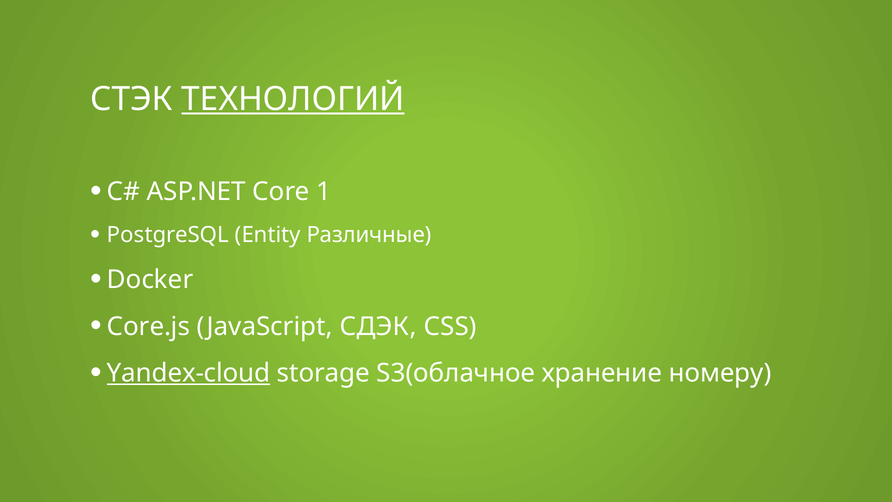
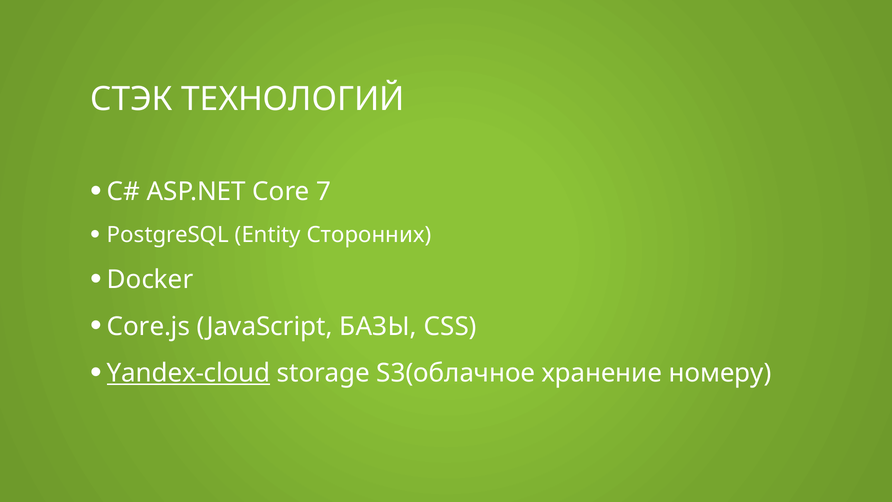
ТЕХНОЛОГИЙ underline: present -> none (293, 99)
1: 1 -> 7 (323, 192)
Различные: Различные -> Сторонних (369, 235)
СДЭК: СДЭК -> БАЗЫ (378, 326)
